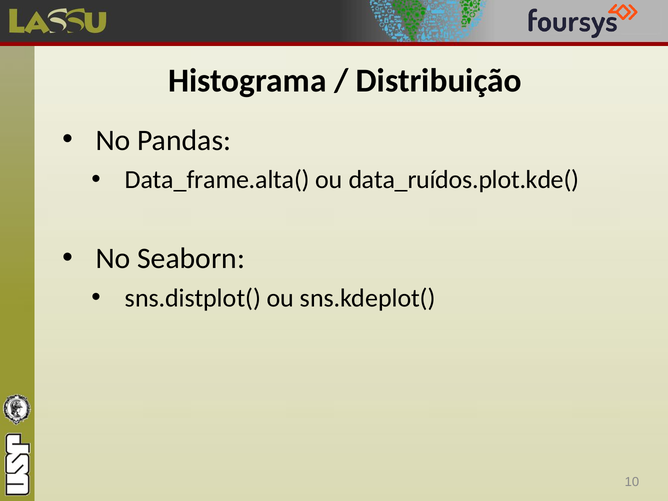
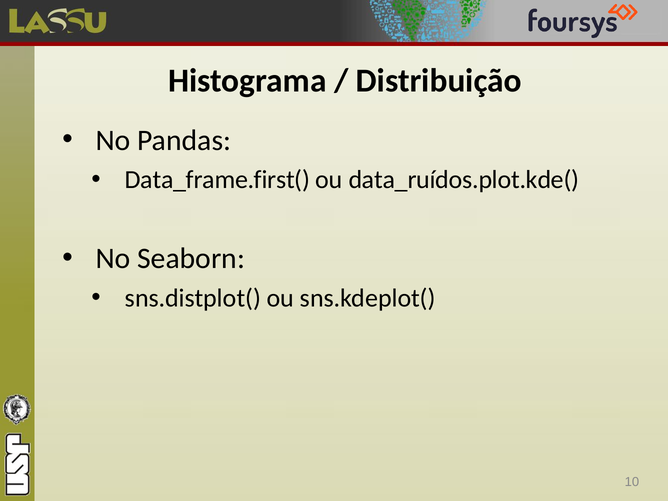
Data_frame.alta(: Data_frame.alta( -> Data_frame.first( (217, 180)
